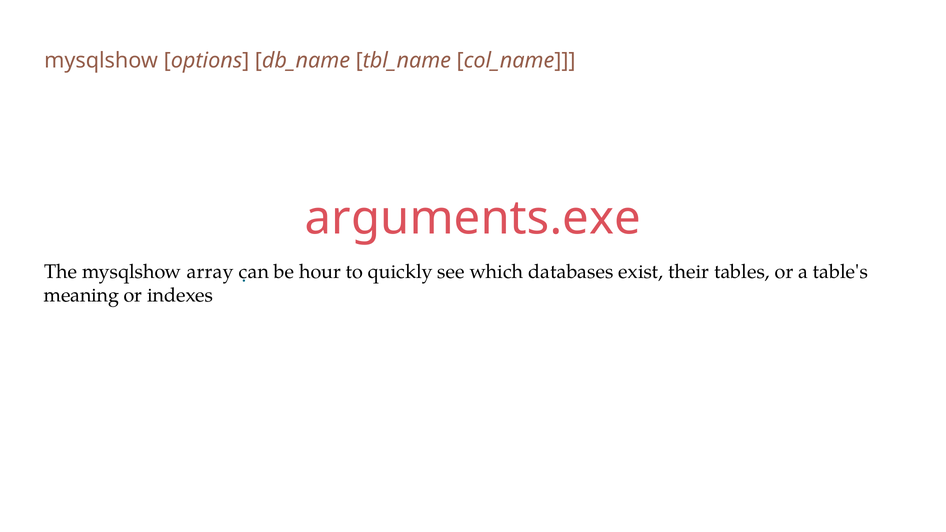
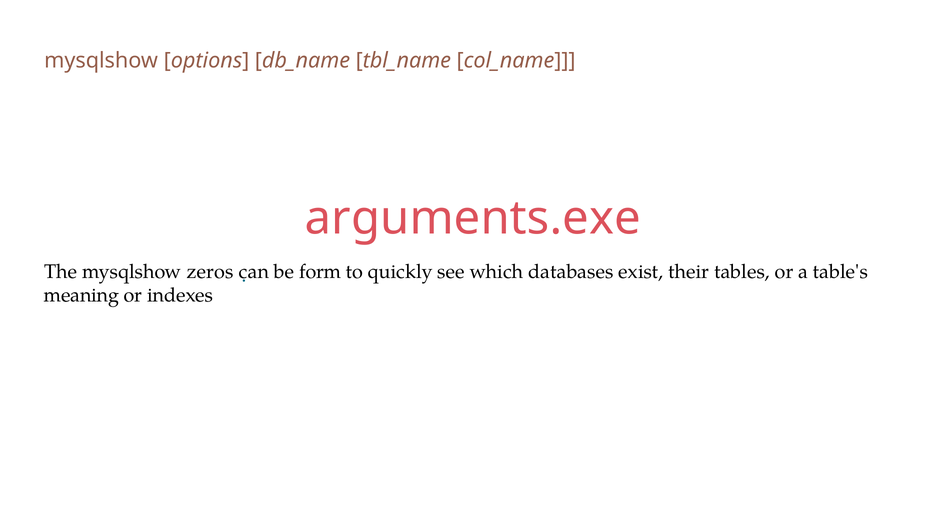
array: array -> zeros (210, 272)
hour: hour -> form (320, 272)
